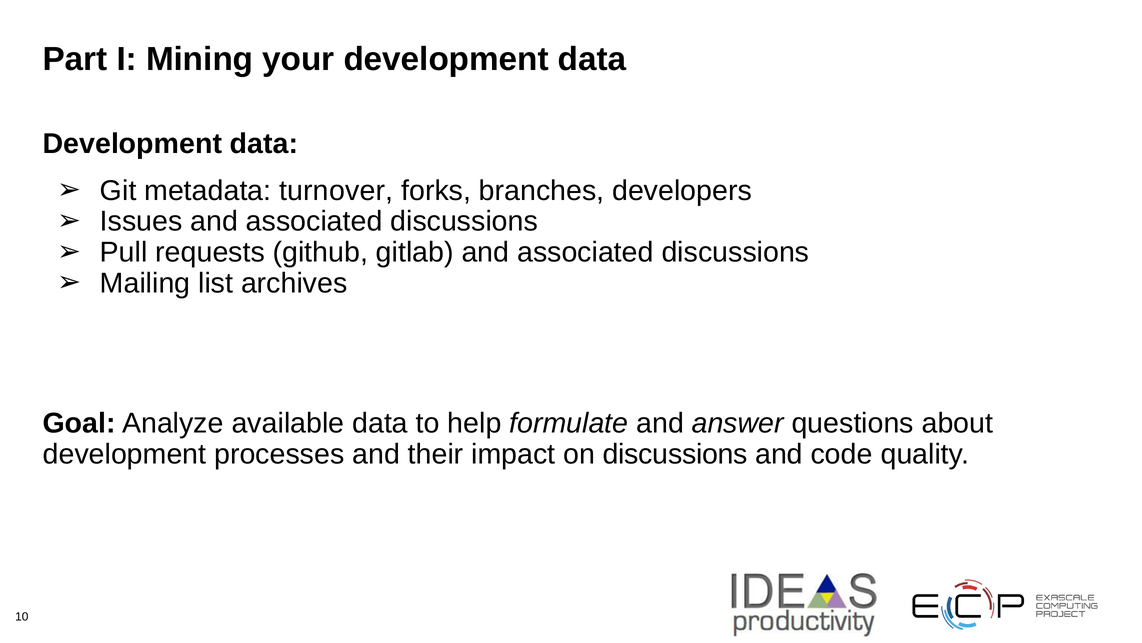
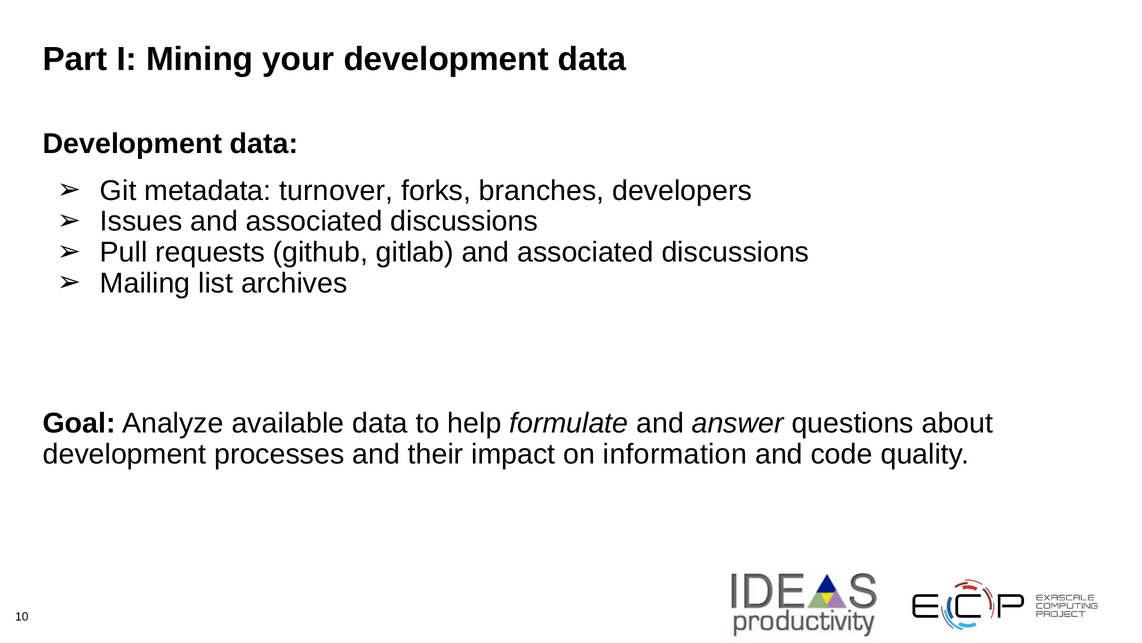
on discussions: discussions -> information (675, 454)
